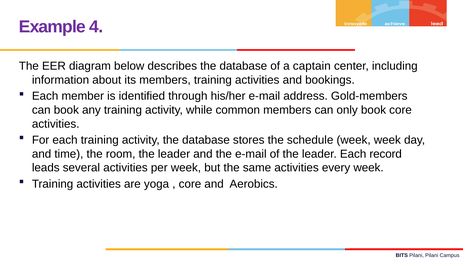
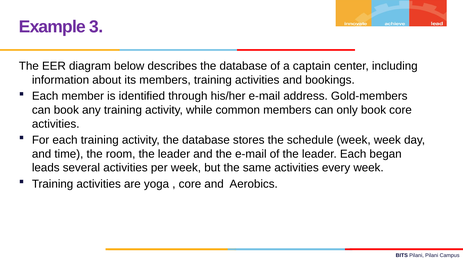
4: 4 -> 3 (96, 27)
record: record -> began (386, 154)
